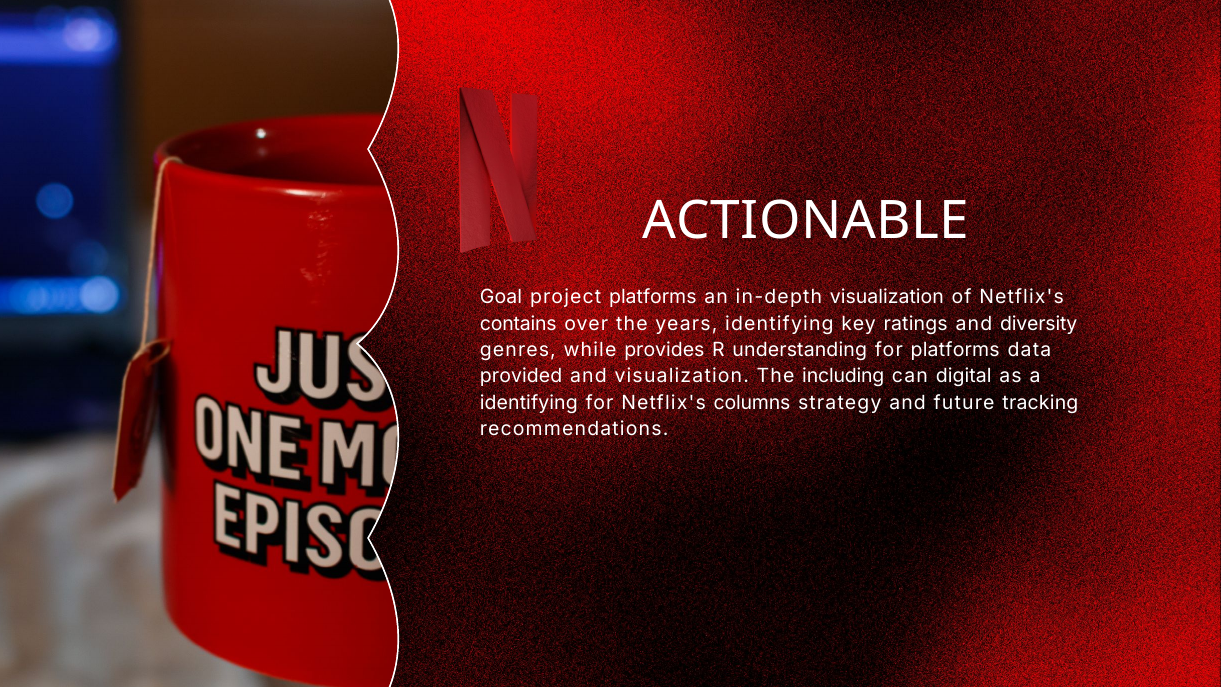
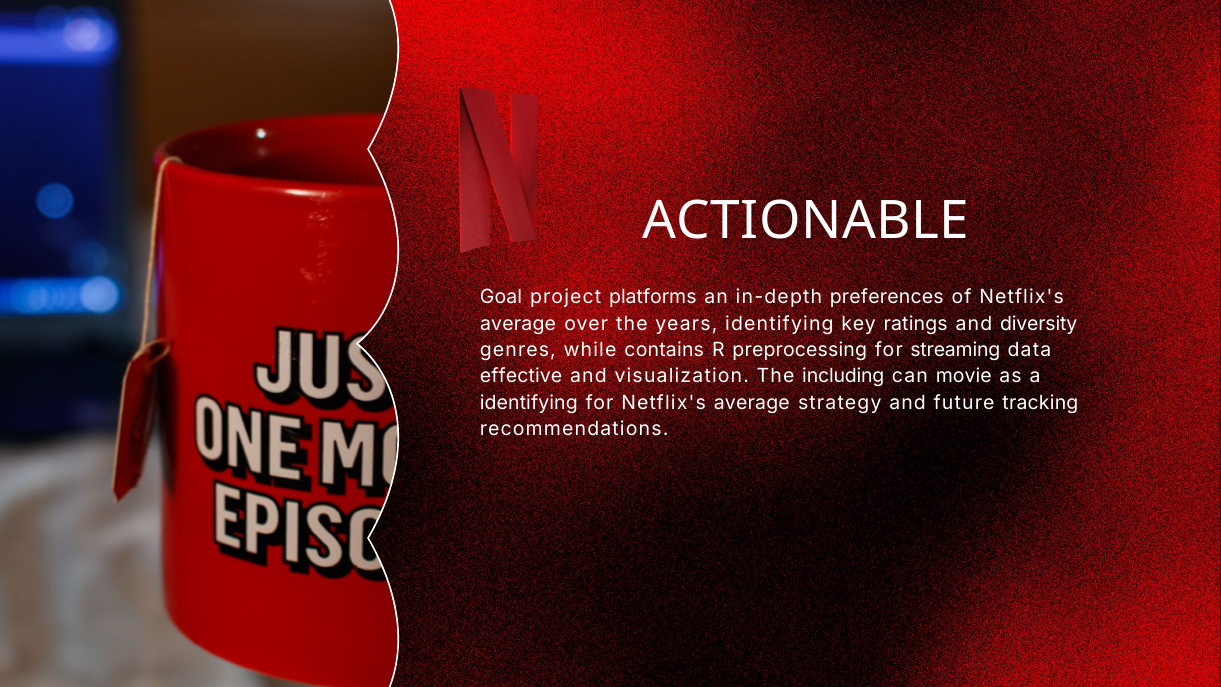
in-depth visualization: visualization -> preferences (887, 297)
contains: contains -> average (518, 324)
provides: provides -> contains (664, 350)
understanding: understanding -> preprocessing (800, 350)
for platforms: platforms -> streaming (955, 350)
provided: provided -> effective (521, 376)
digital: digital -> movie (964, 376)
for Netflix's columns: columns -> average (752, 403)
